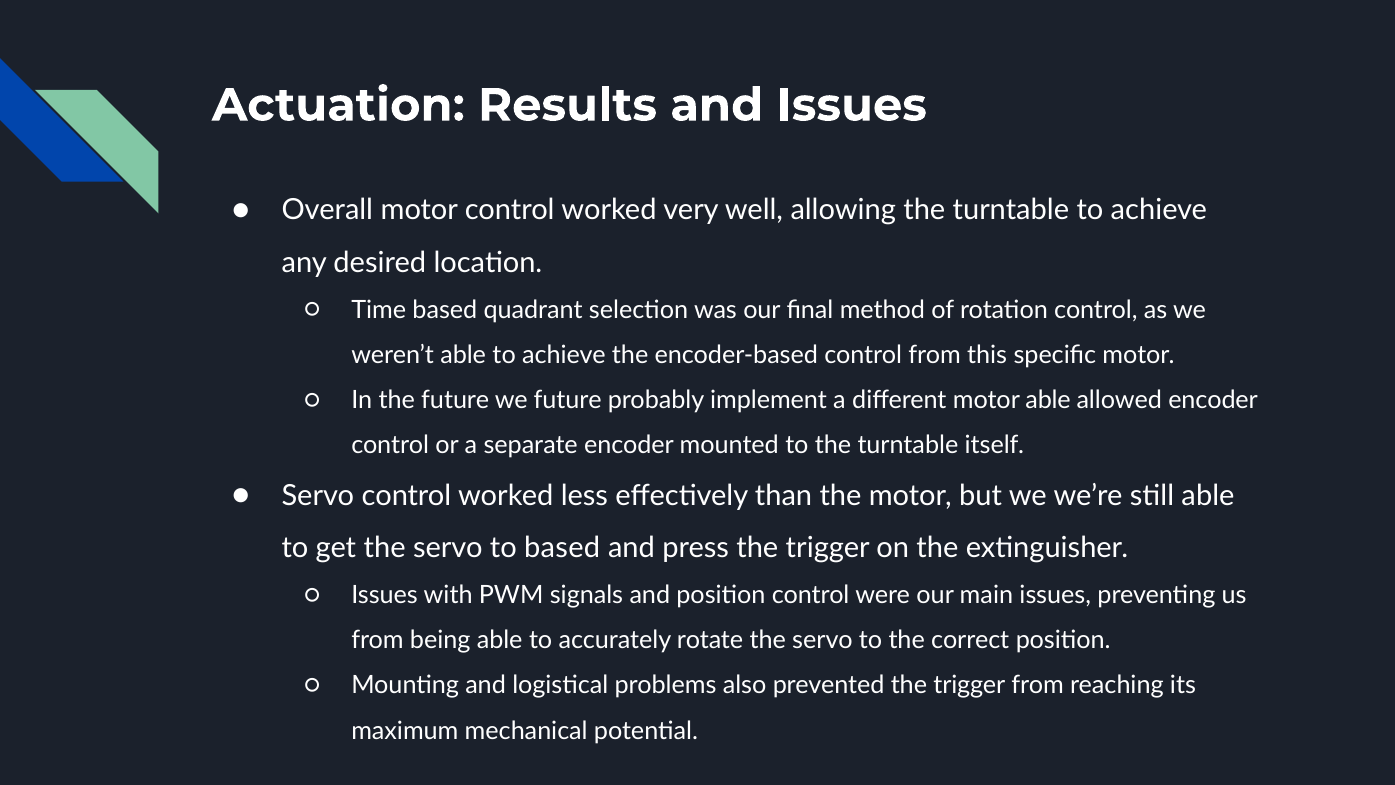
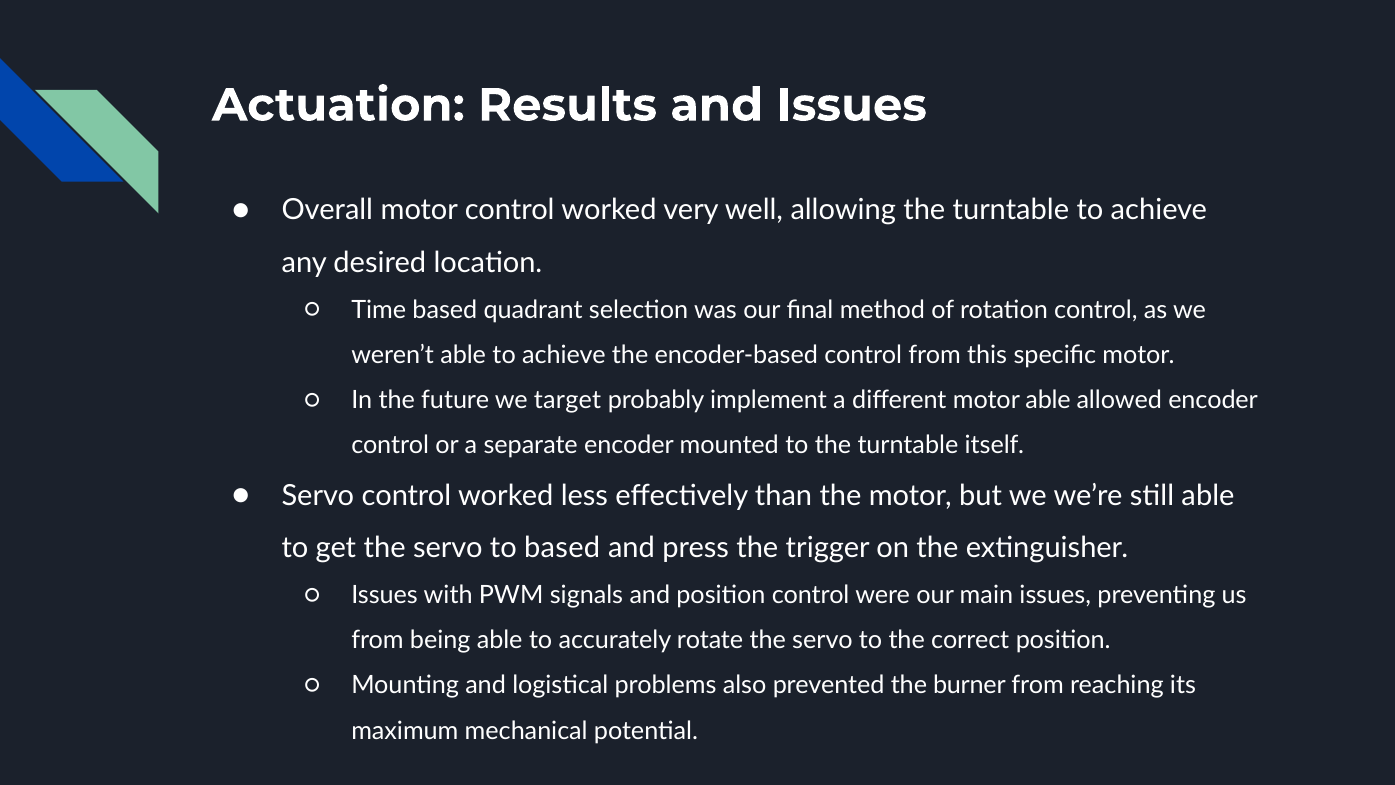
we future: future -> target (568, 400)
prevented the trigger: trigger -> burner (969, 685)
